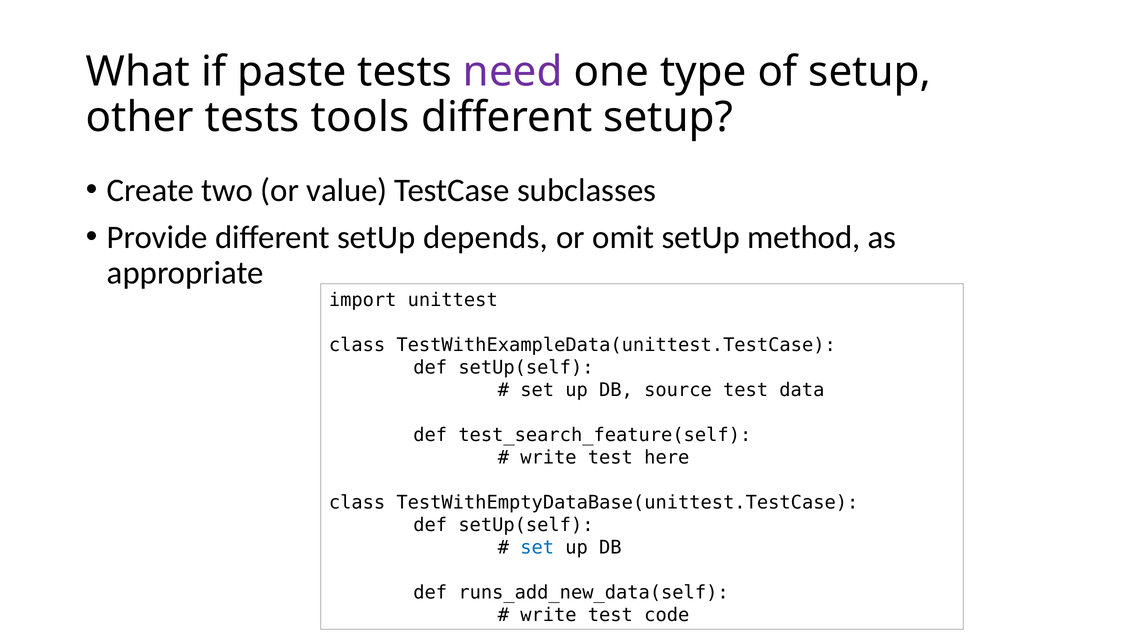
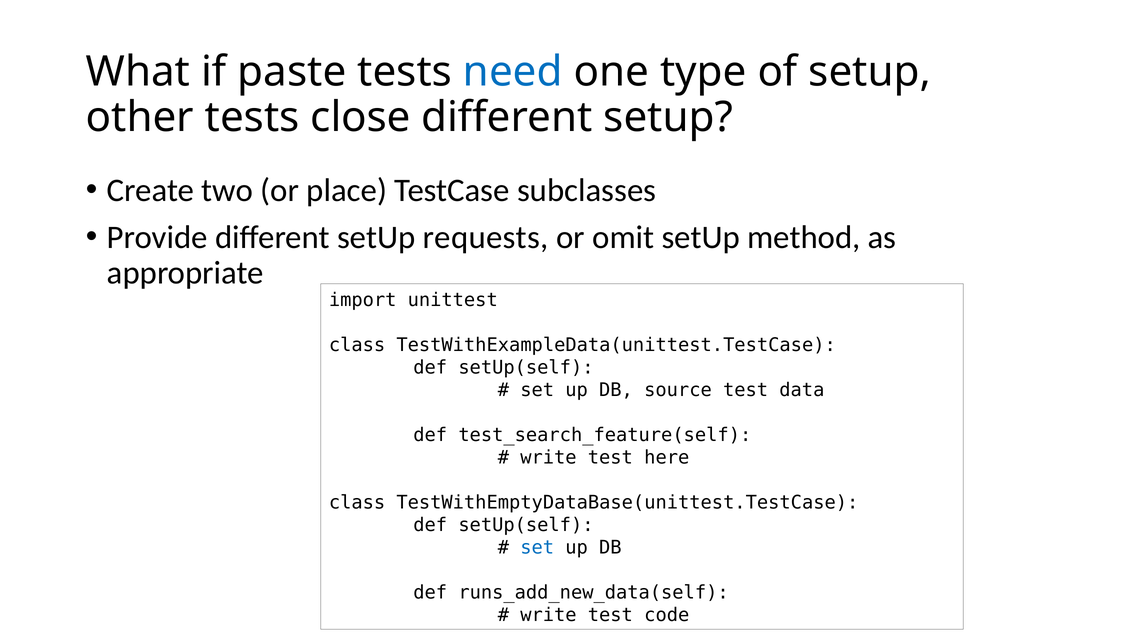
need colour: purple -> blue (513, 72)
tools: tools -> close (360, 117)
value: value -> place (347, 190)
depends: depends -> requests (486, 237)
